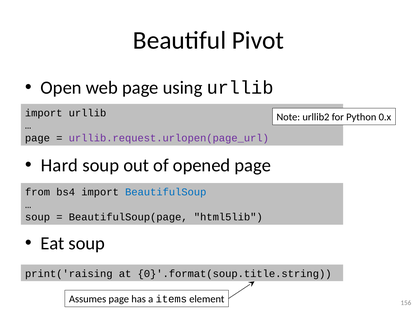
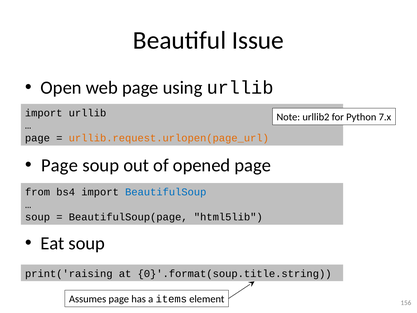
Pivot: Pivot -> Issue (258, 40)
0.x: 0.x -> 7.x (385, 117)
urllib.request.urlopen(page_url colour: purple -> orange (169, 138)
Hard: Hard -> Page (59, 165)
